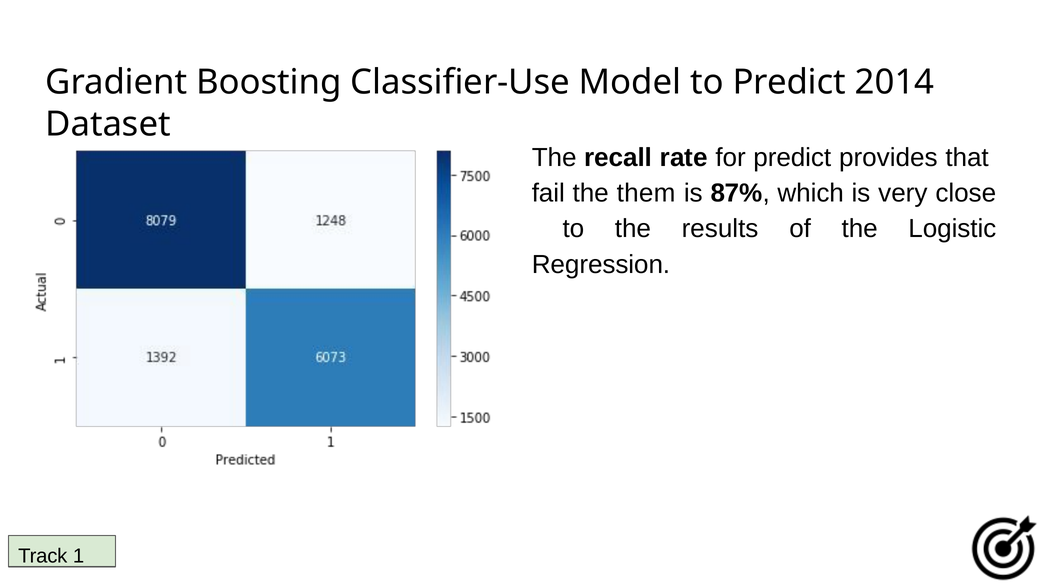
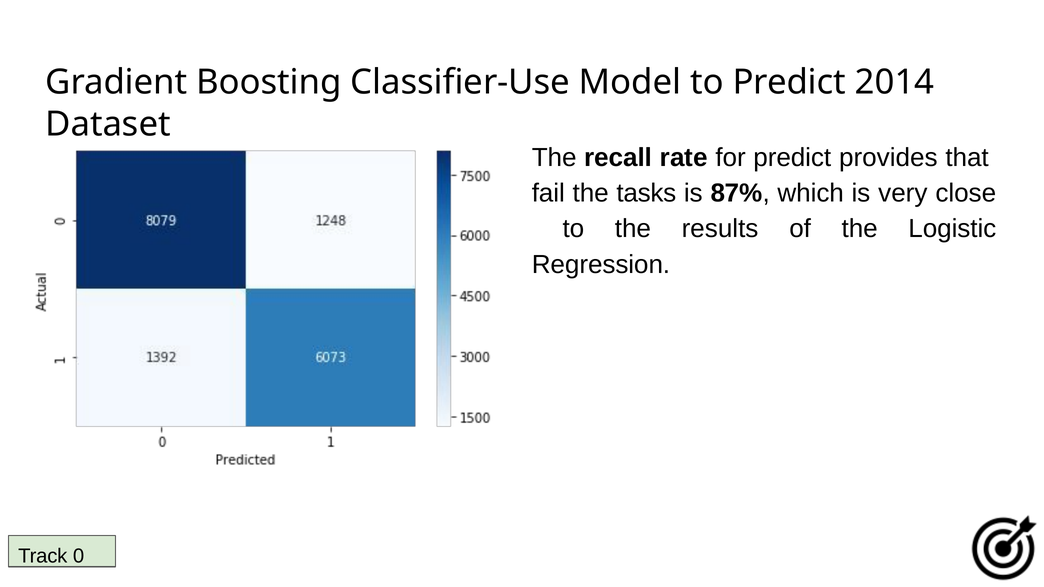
them: them -> tasks (646, 193)
1: 1 -> 0 (79, 556)
